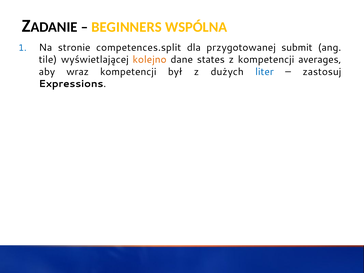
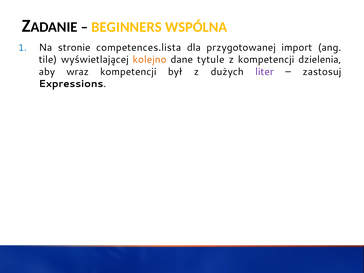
competences.split: competences.split -> competences.lista (139, 47)
submit: submit -> import (297, 47)
states: states -> tytule (211, 60)
averages: averages -> dzielenia (320, 60)
liter colour: blue -> purple (264, 72)
